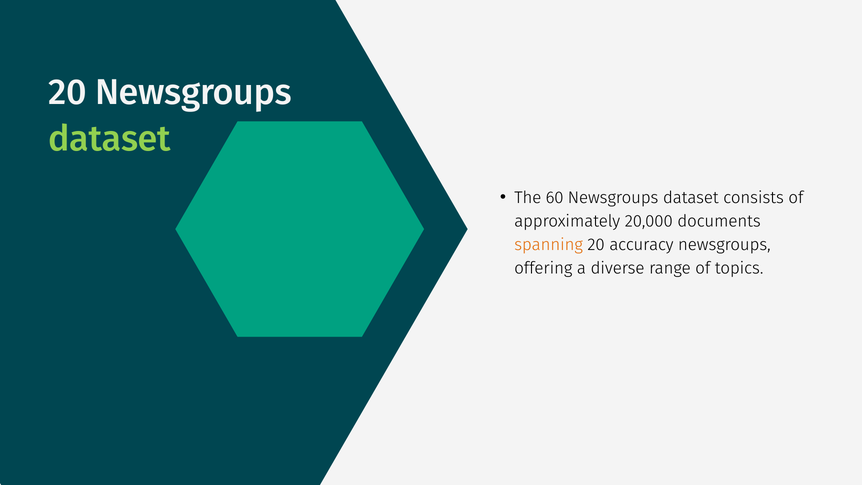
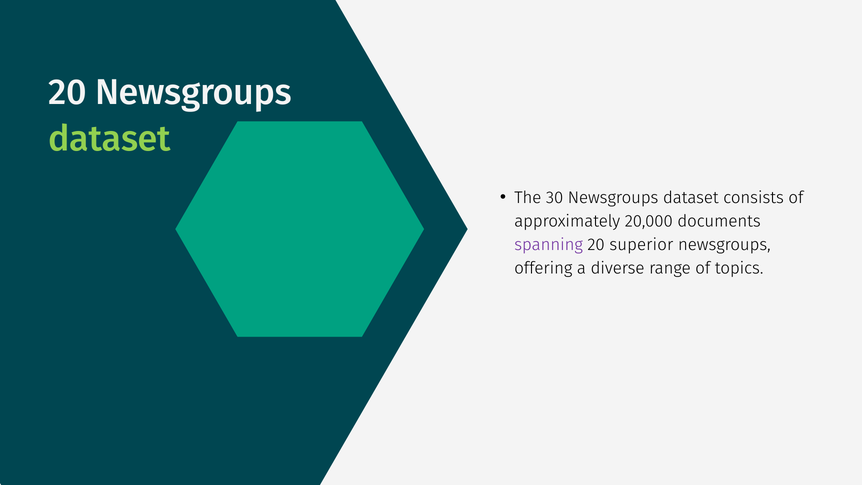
60: 60 -> 30 (555, 198)
spanning colour: orange -> purple (549, 245)
accuracy: accuracy -> superior (641, 245)
